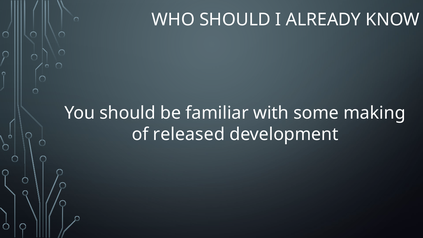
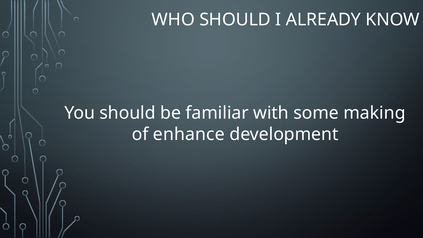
released: released -> enhance (189, 134)
